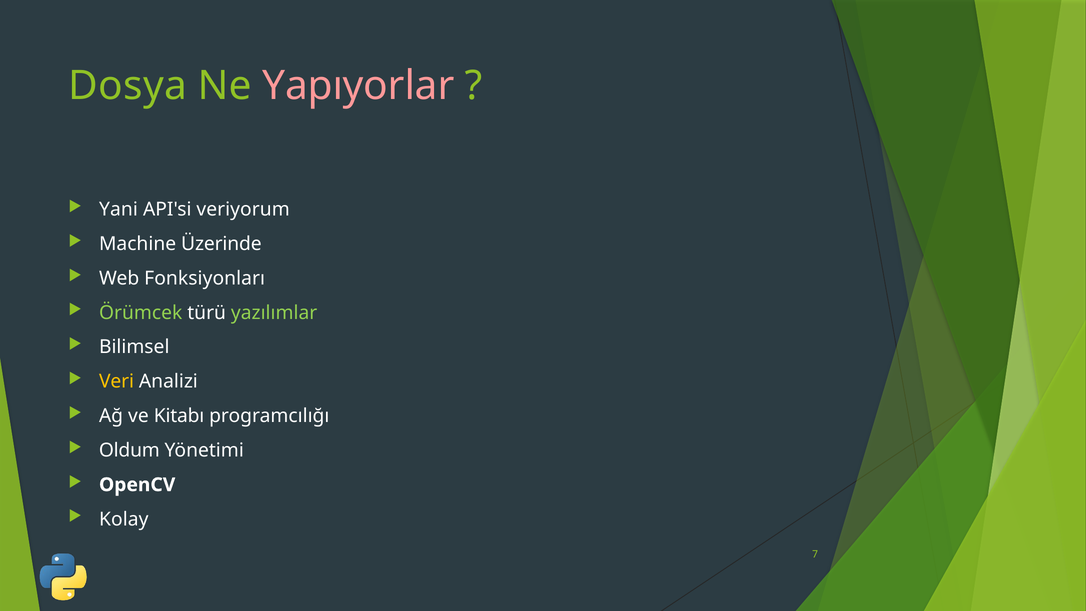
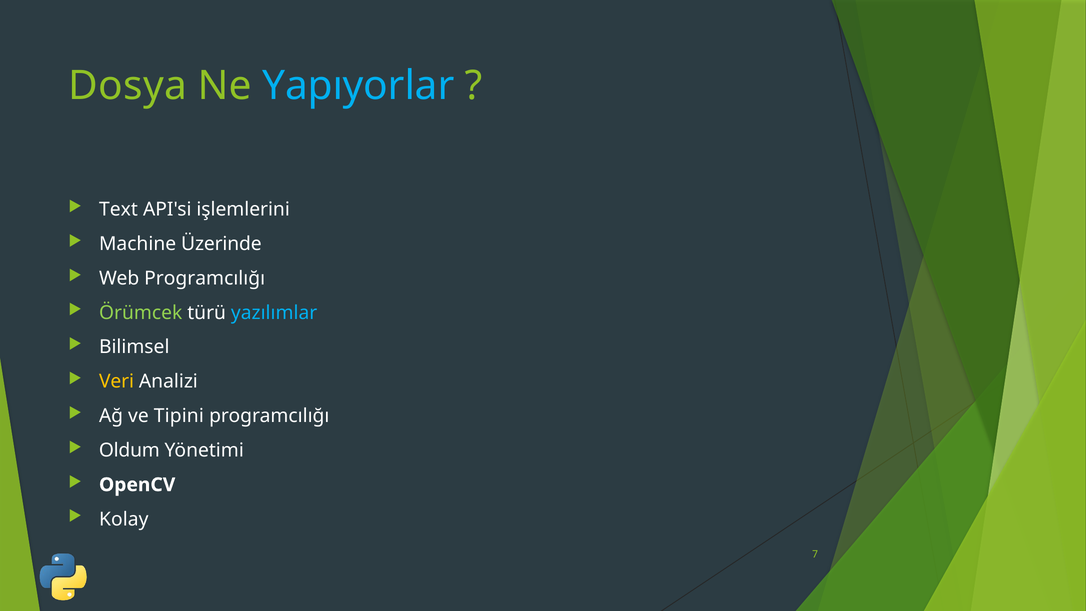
Yapıyorlar colour: pink -> light blue (358, 86)
Yani: Yani -> Text (118, 209)
veriyorum: veriyorum -> işlemlerini (243, 209)
Web Fonksiyonları: Fonksiyonları -> Programcılığı (205, 278)
yazılımlar colour: light green -> light blue (274, 313)
Kitabı: Kitabı -> Tipini (179, 416)
